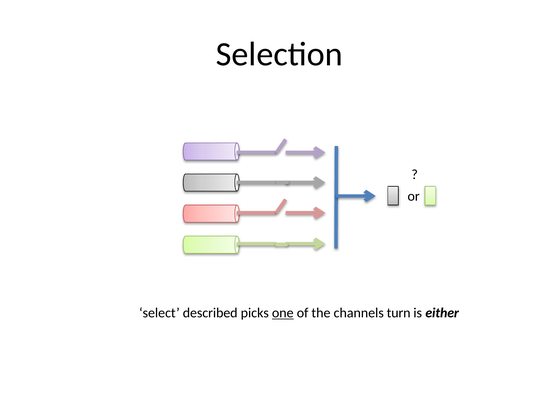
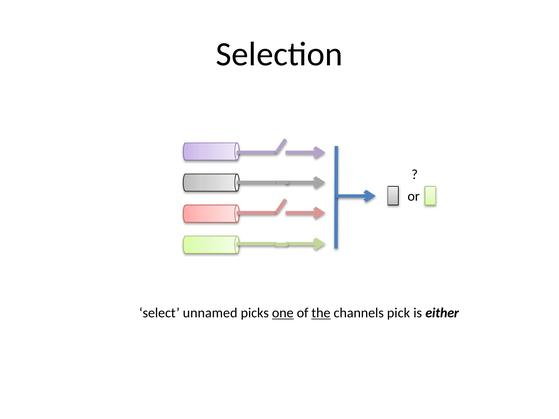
described: described -> unnamed (210, 313)
the underline: none -> present (321, 313)
turn: turn -> pick (399, 313)
